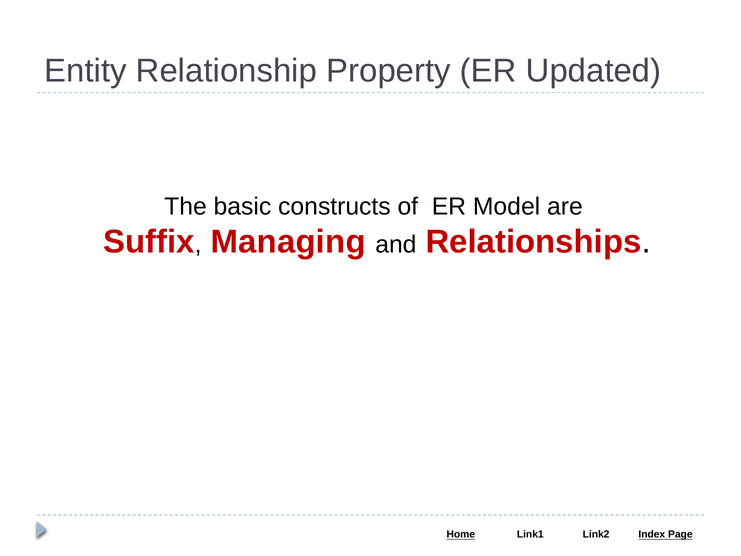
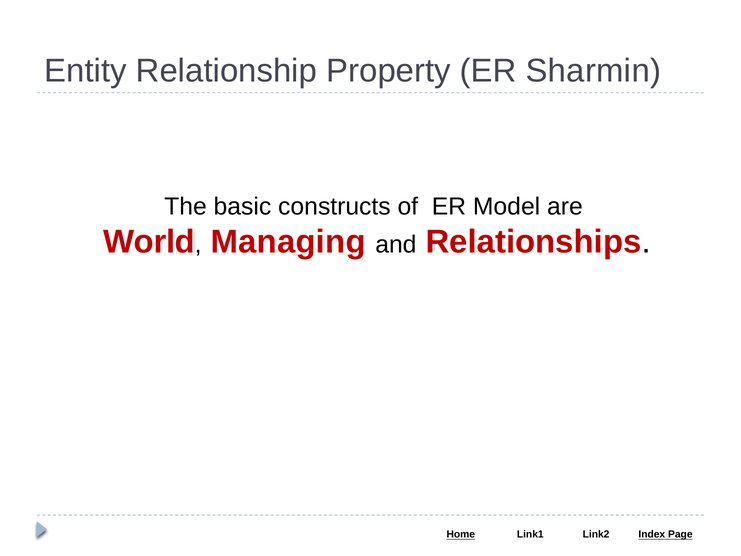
Updated: Updated -> Sharmin (593, 71)
Suffix: Suffix -> World (149, 242)
